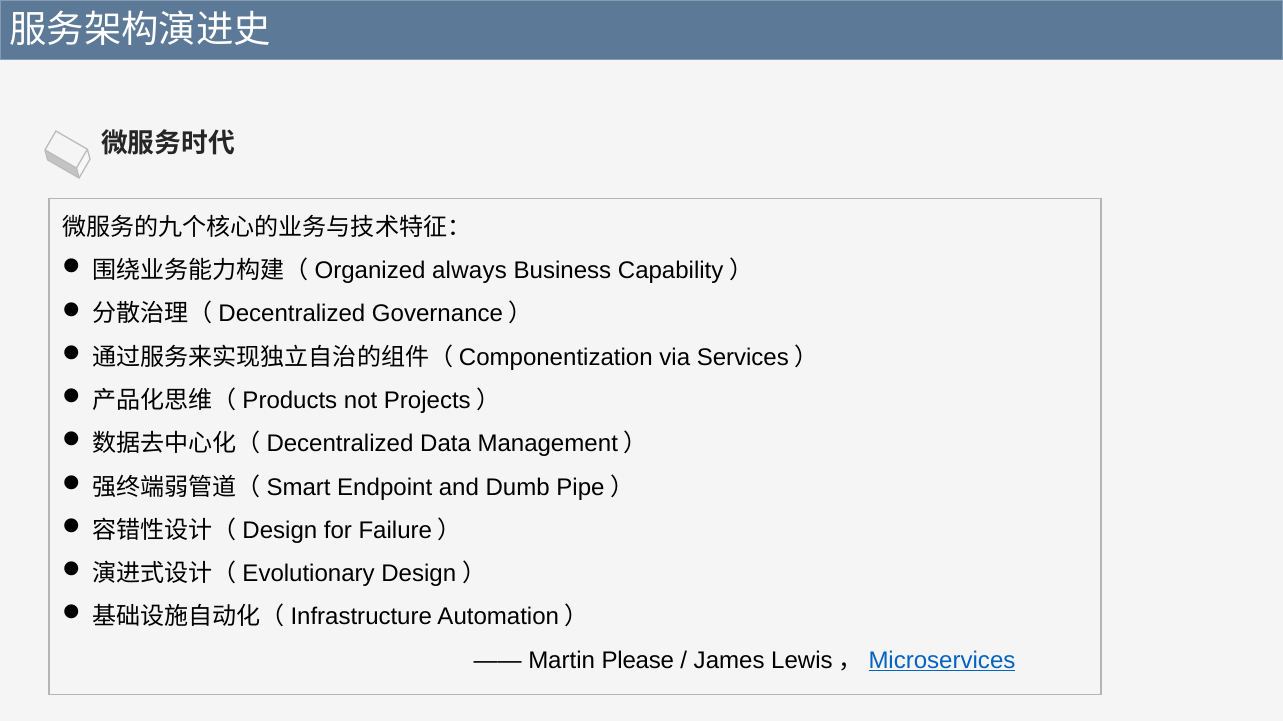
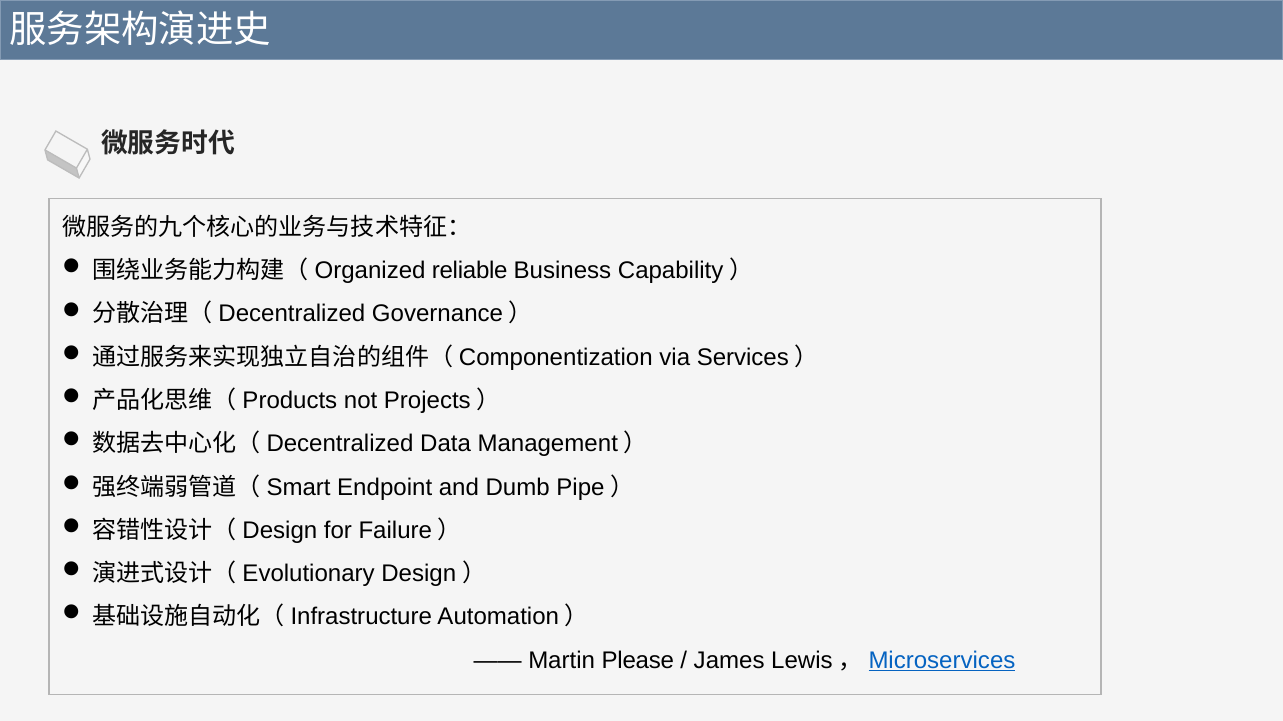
always: always -> reliable (470, 271)
